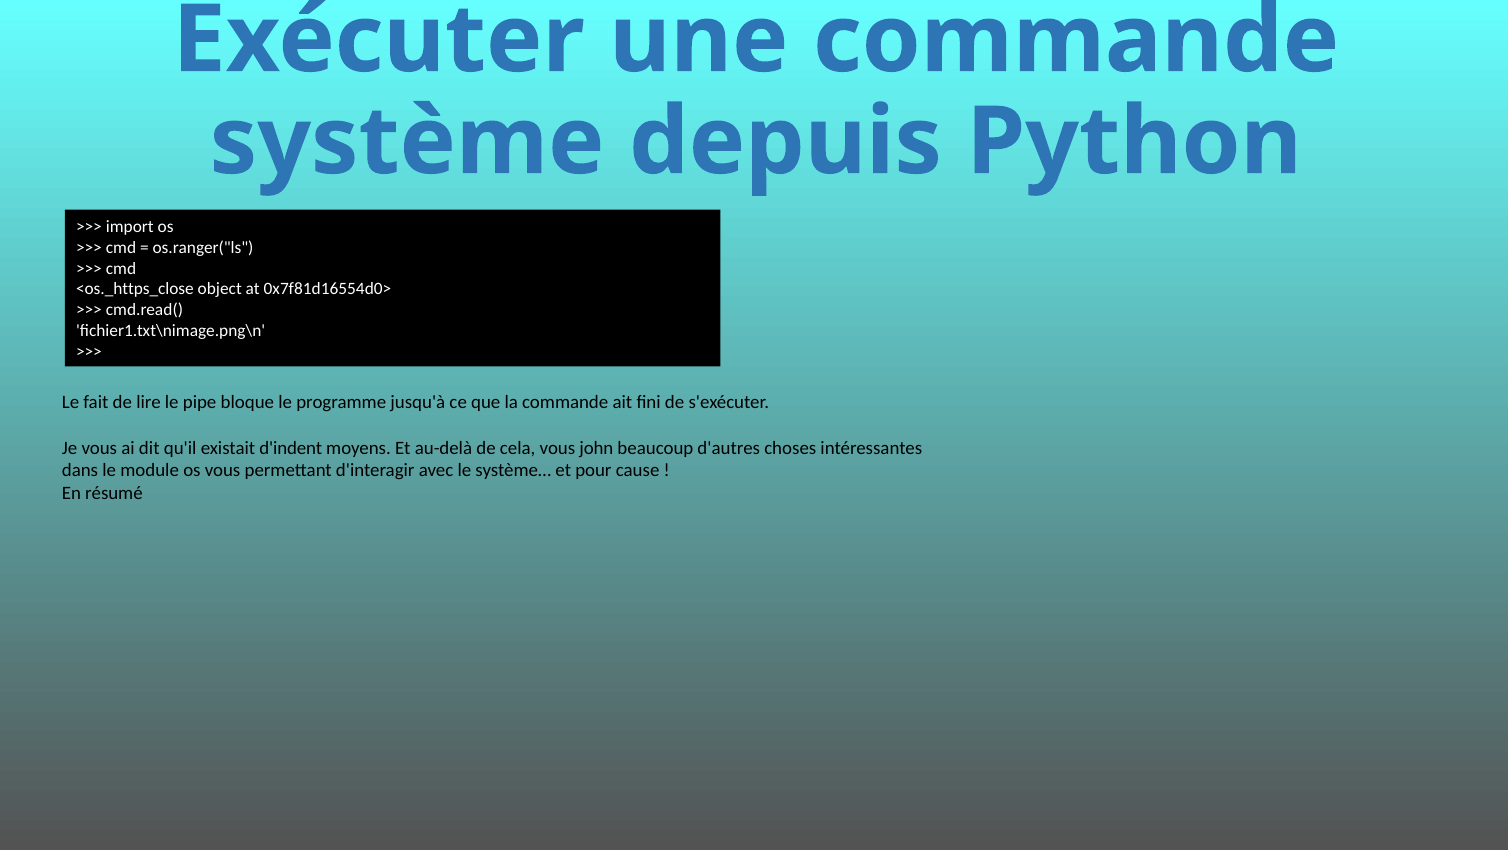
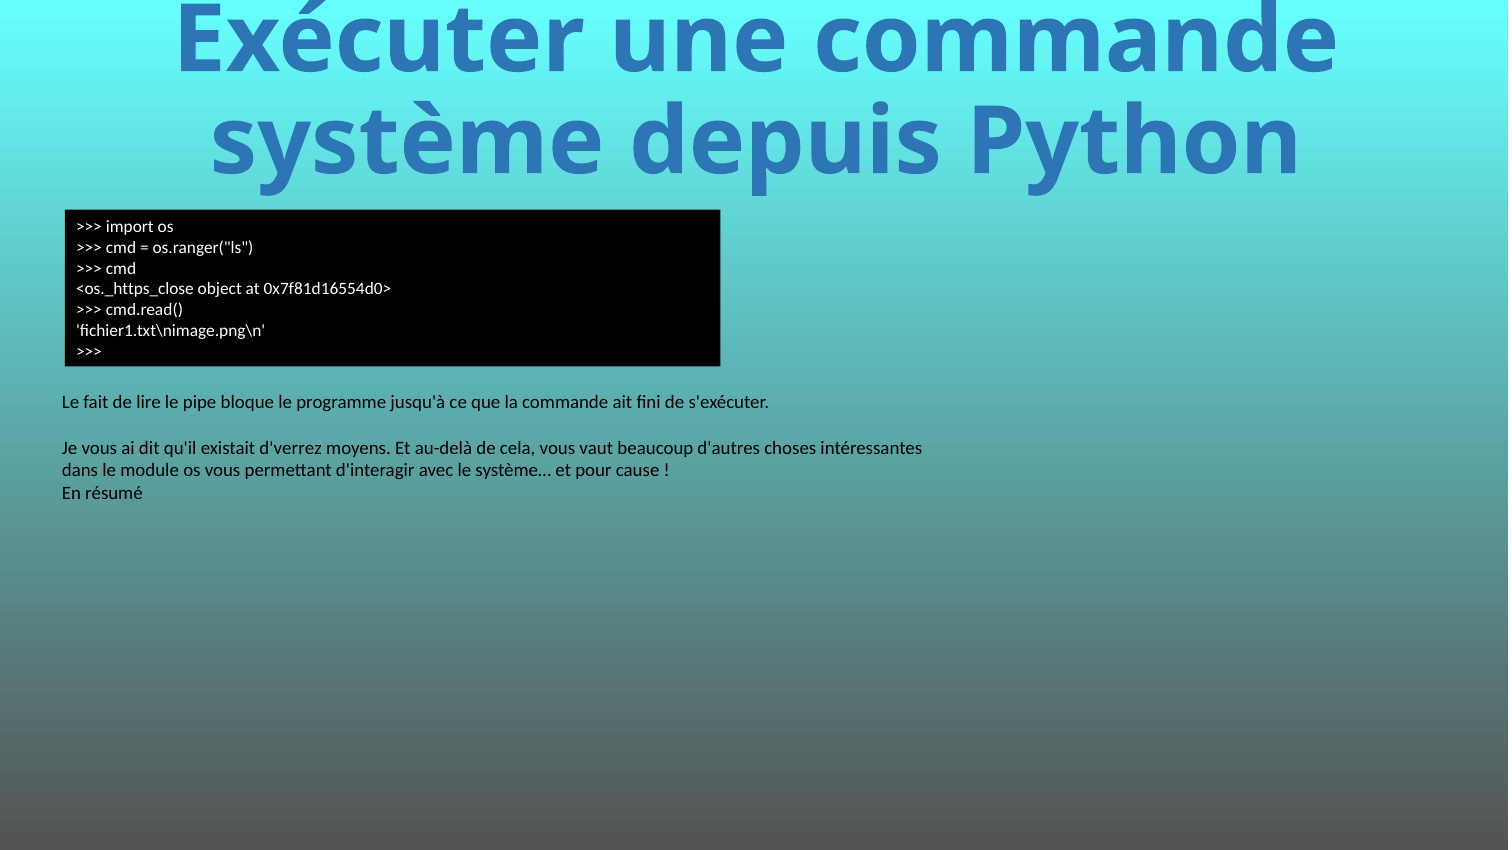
d'indent: d'indent -> d'verrez (291, 448)
john: john -> vaut (596, 448)
